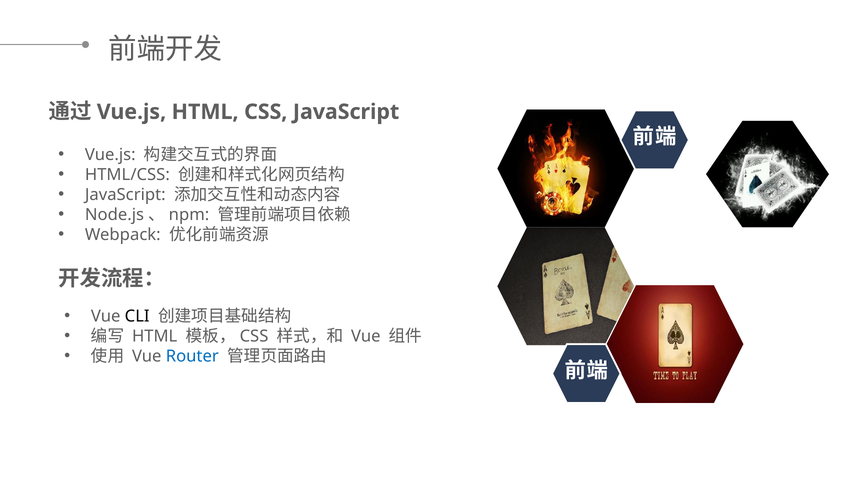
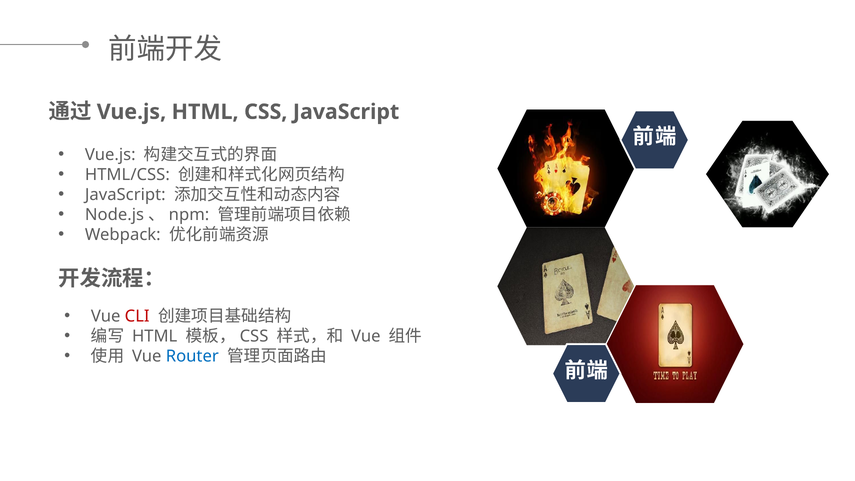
CLI colour: black -> red (137, 316)
